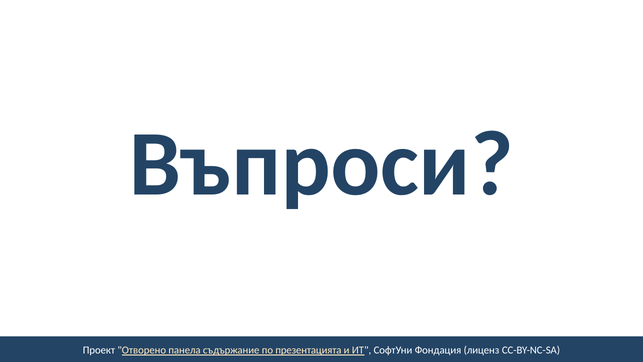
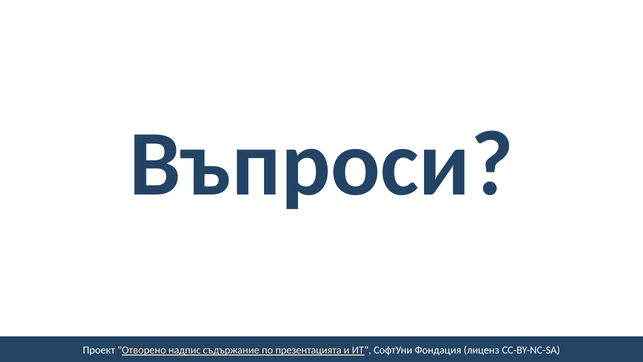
панела: панела -> надпис (185, 350)
